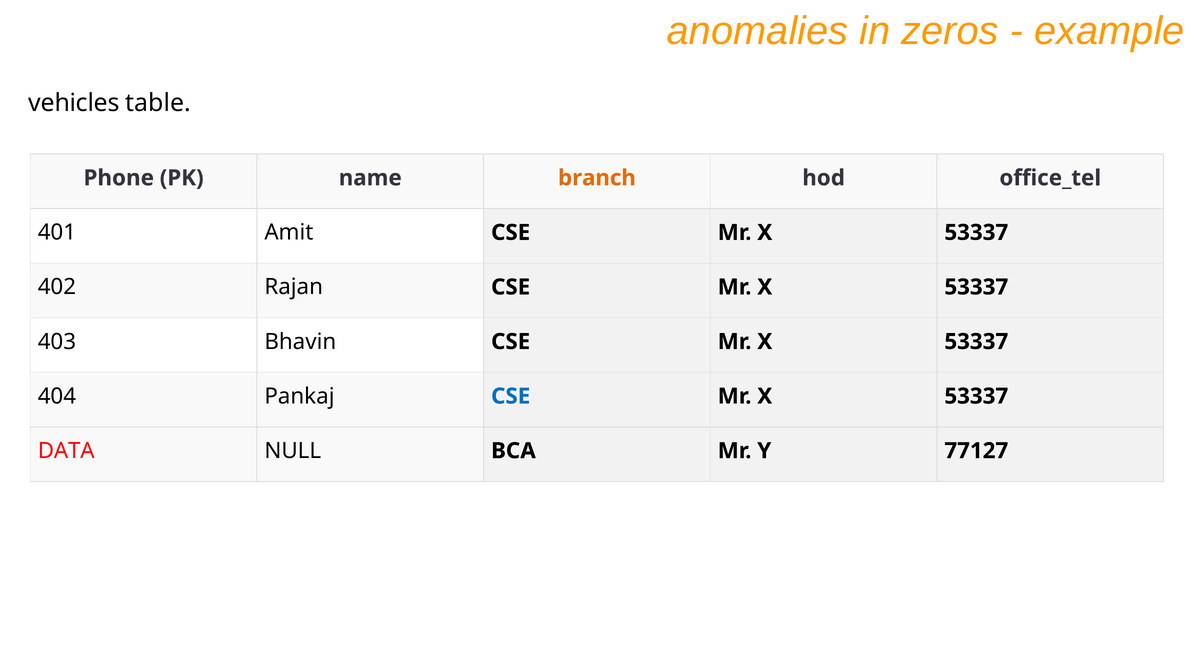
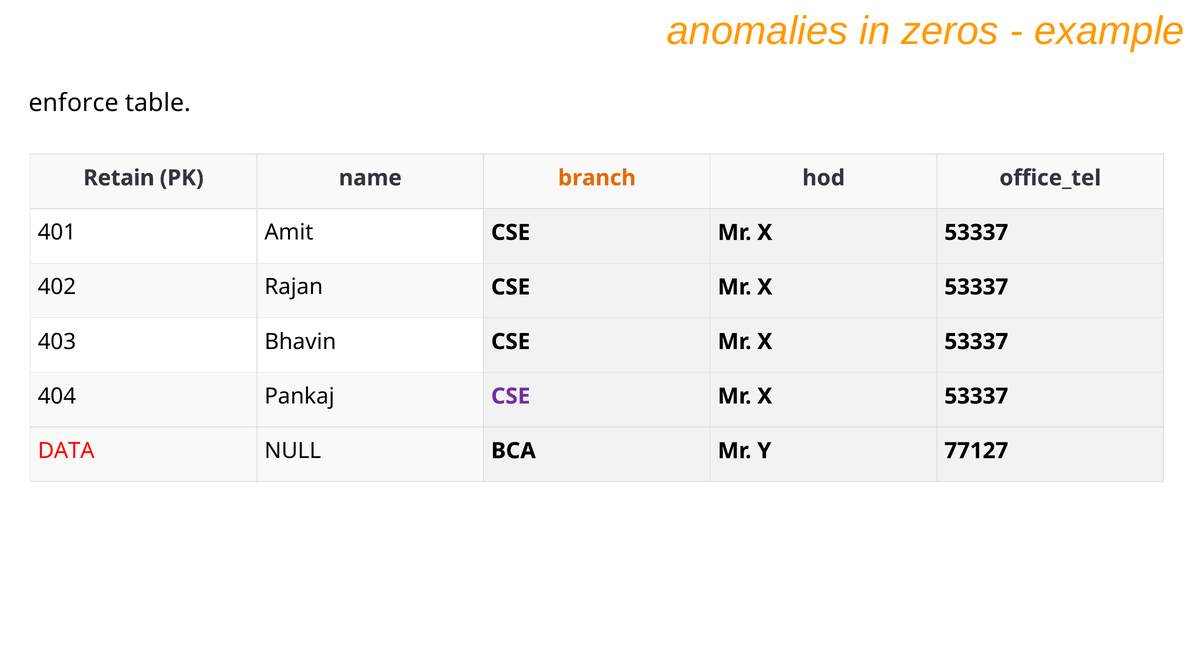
vehicles: vehicles -> enforce (74, 103)
Phone: Phone -> Retain (119, 178)
CSE colour: blue -> purple (511, 396)
